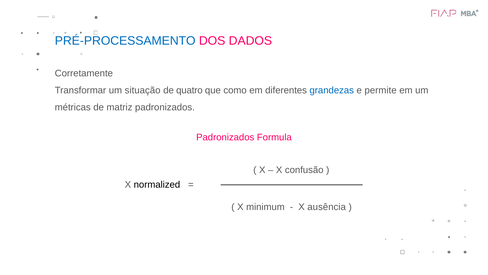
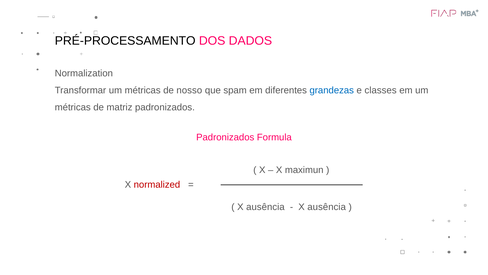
PRÉ-PROCESSAMENTO colour: blue -> black (125, 41)
Corretamente: Corretamente -> Normalization (84, 73)
Transformar um situação: situação -> métricas (143, 90)
quatro: quatro -> nosso (189, 90)
como: como -> spam (235, 90)
permite: permite -> classes (381, 90)
confusão: confusão -> maximun (304, 170)
normalized colour: black -> red (157, 184)
minimum: minimum -> ausência (265, 207)
